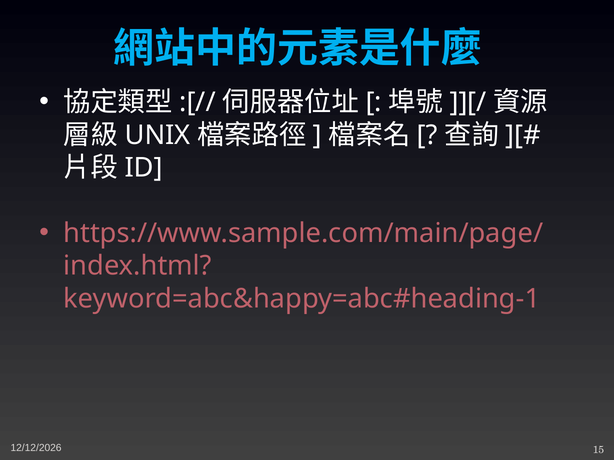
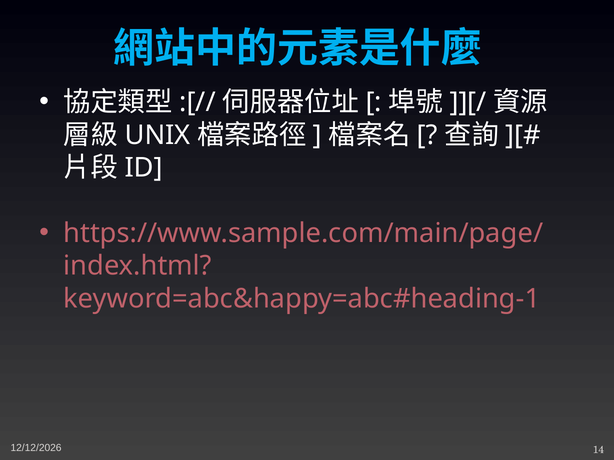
15: 15 -> 14 (598, 450)
